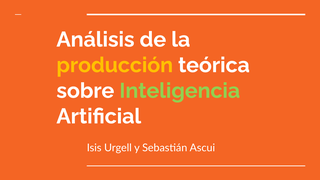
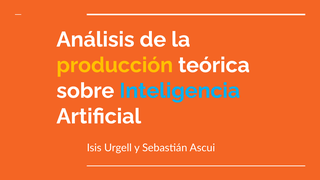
Inteligencia colour: light green -> light blue (180, 91)
